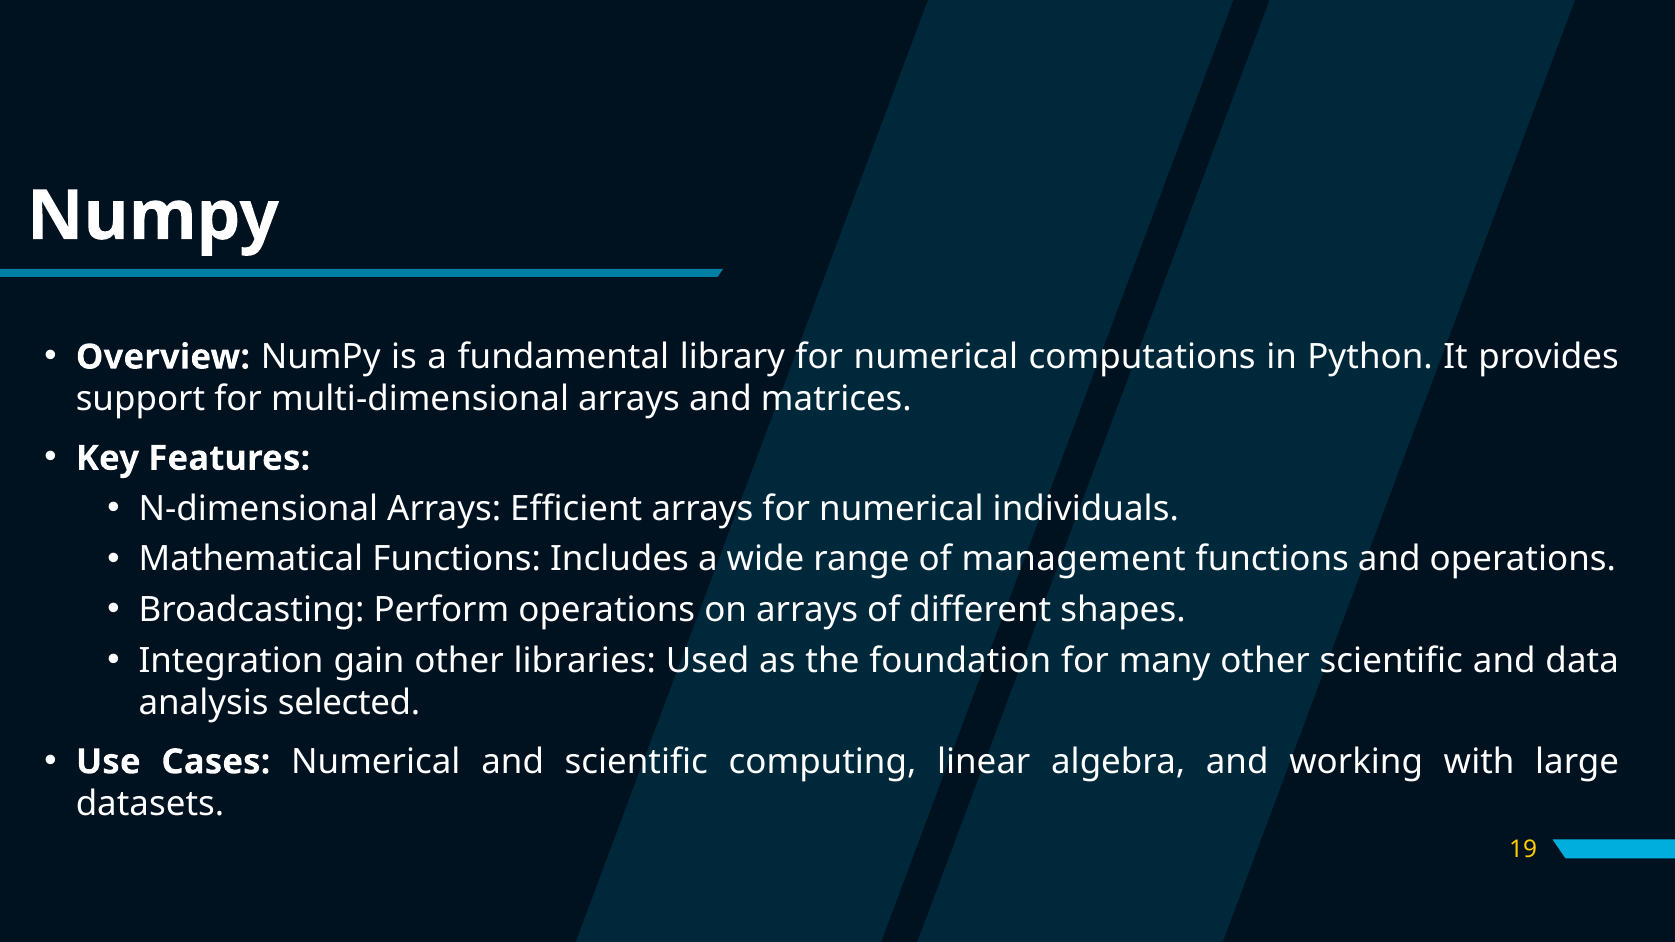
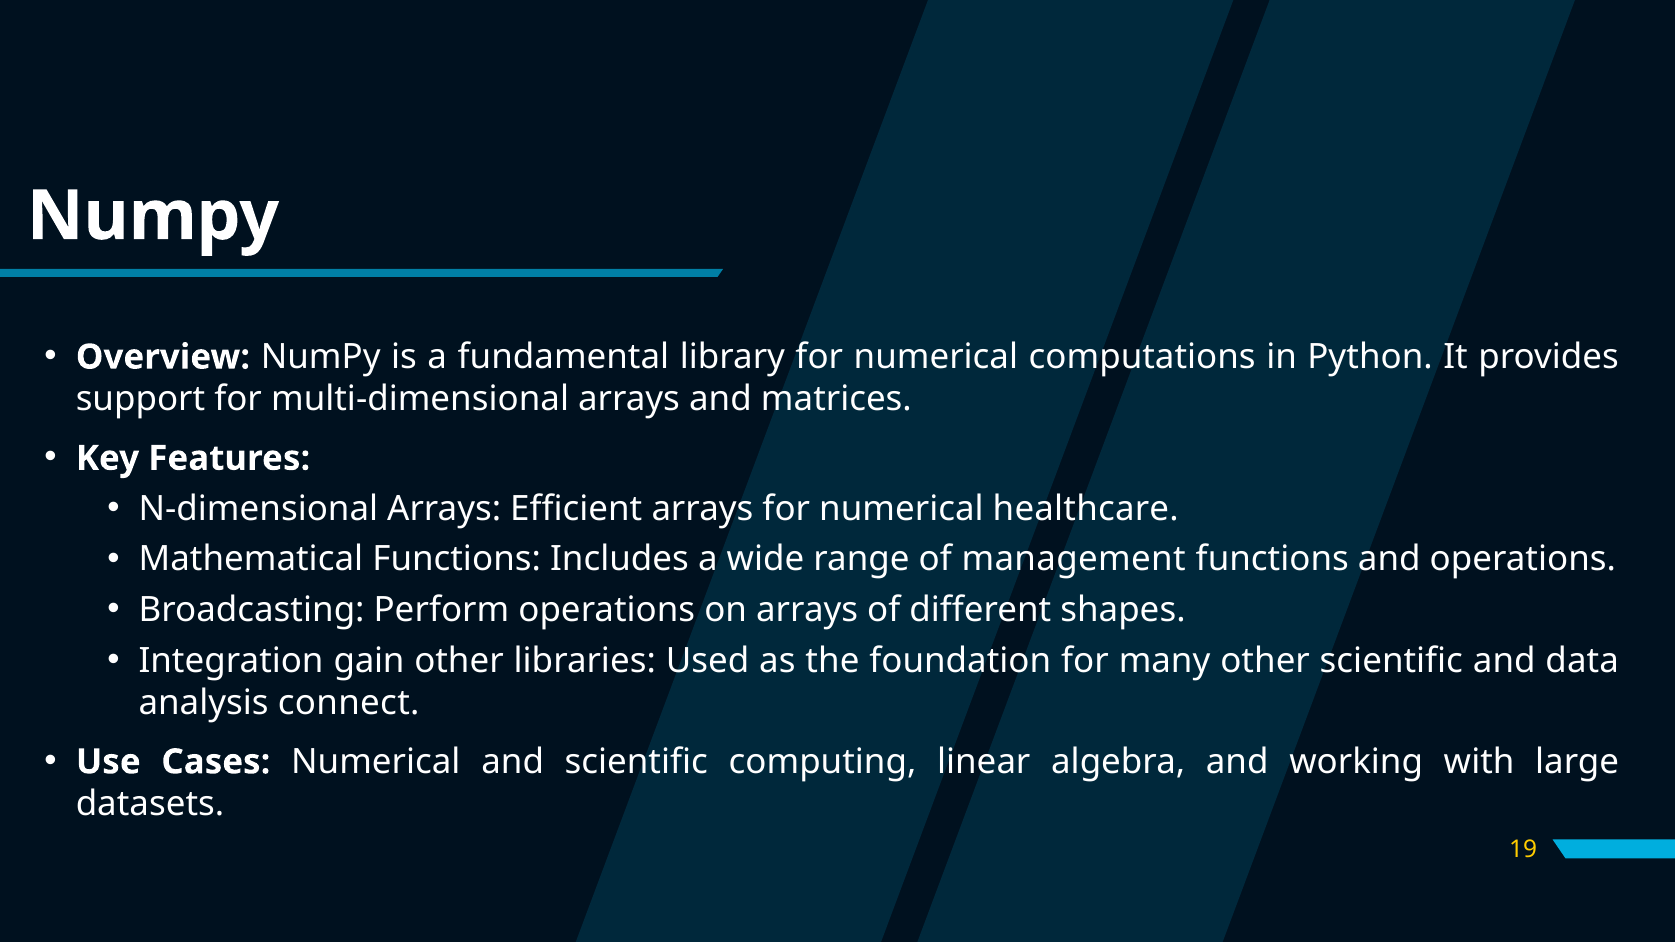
individuals: individuals -> healthcare (1086, 509)
selected: selected -> connect (349, 703)
